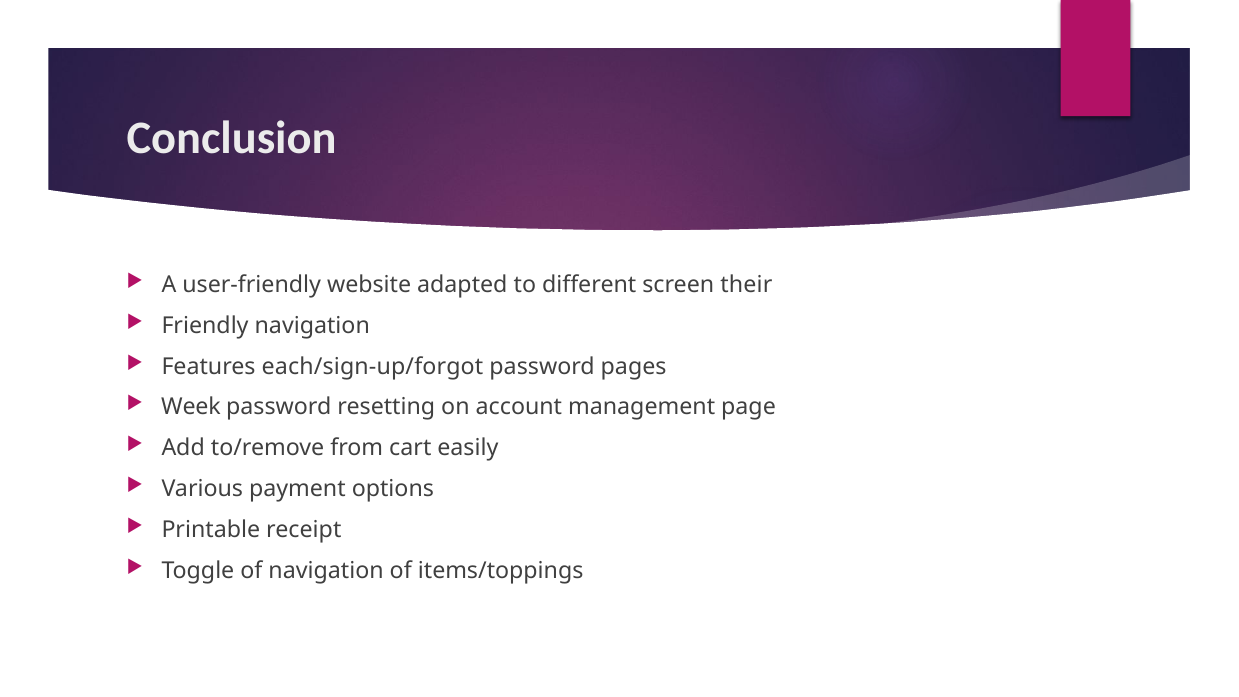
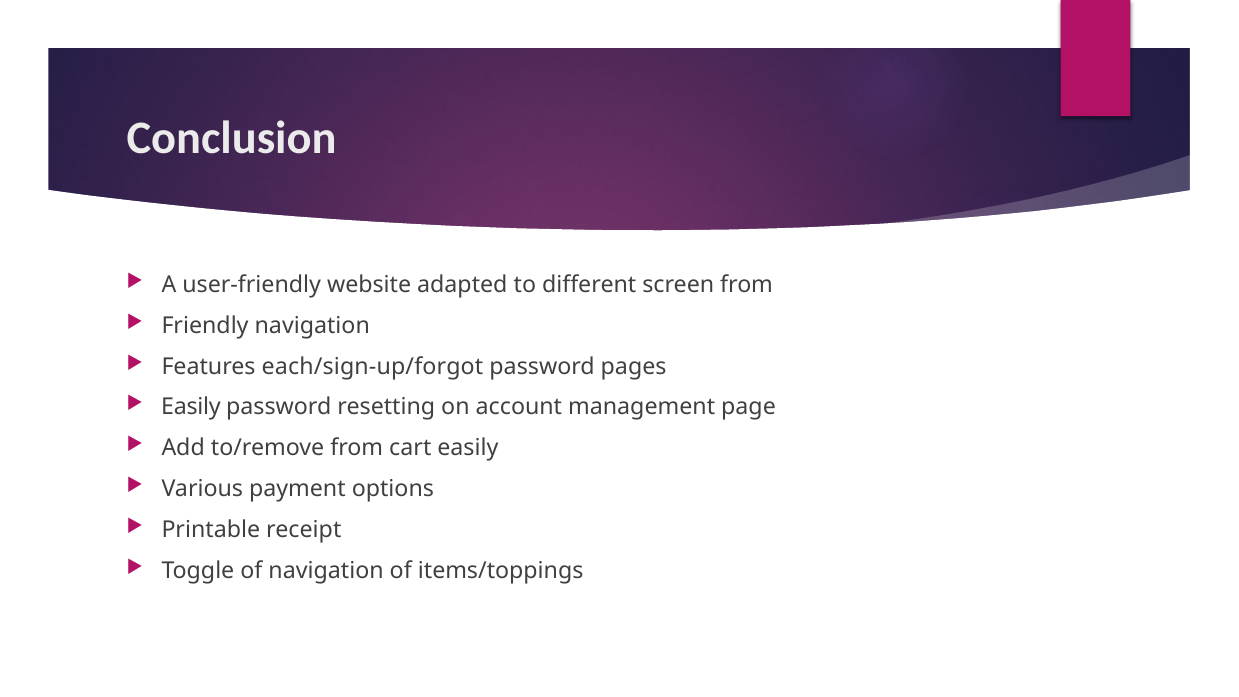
screen their: their -> from (747, 285)
Week: Week -> Easily (191, 407)
